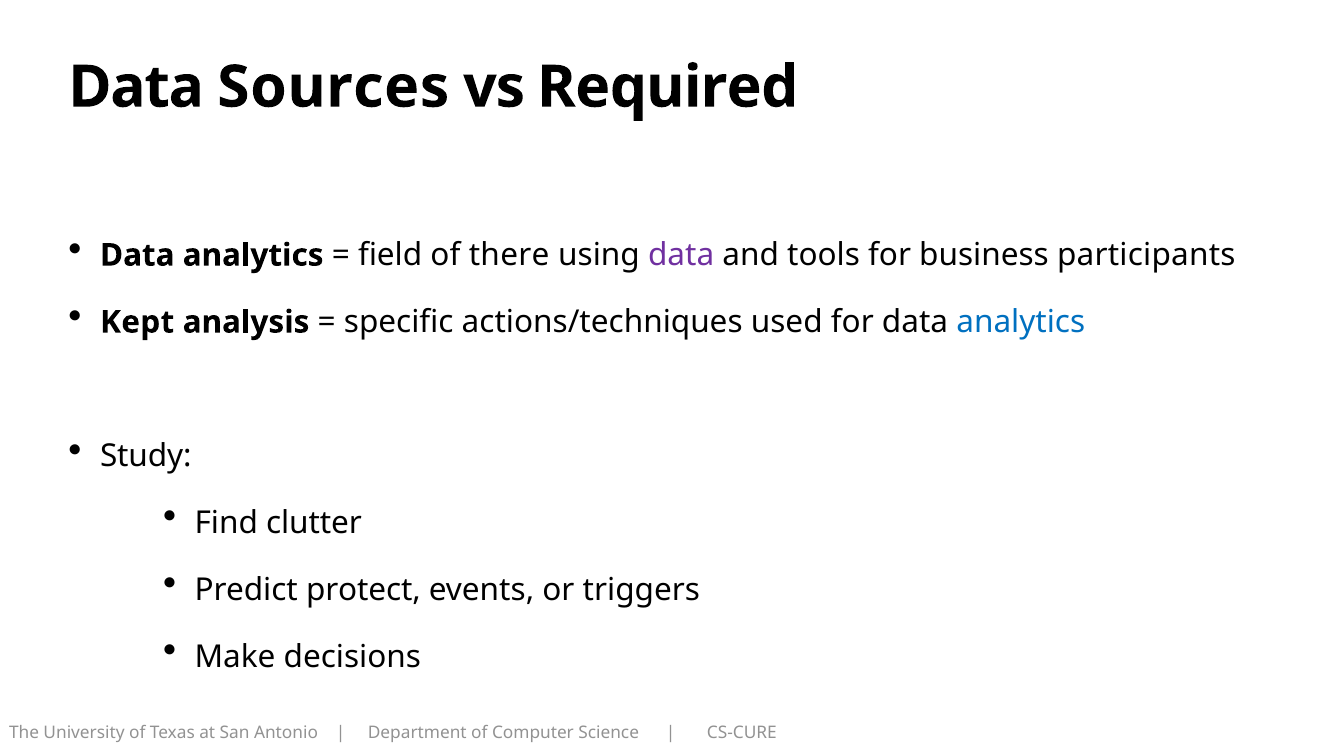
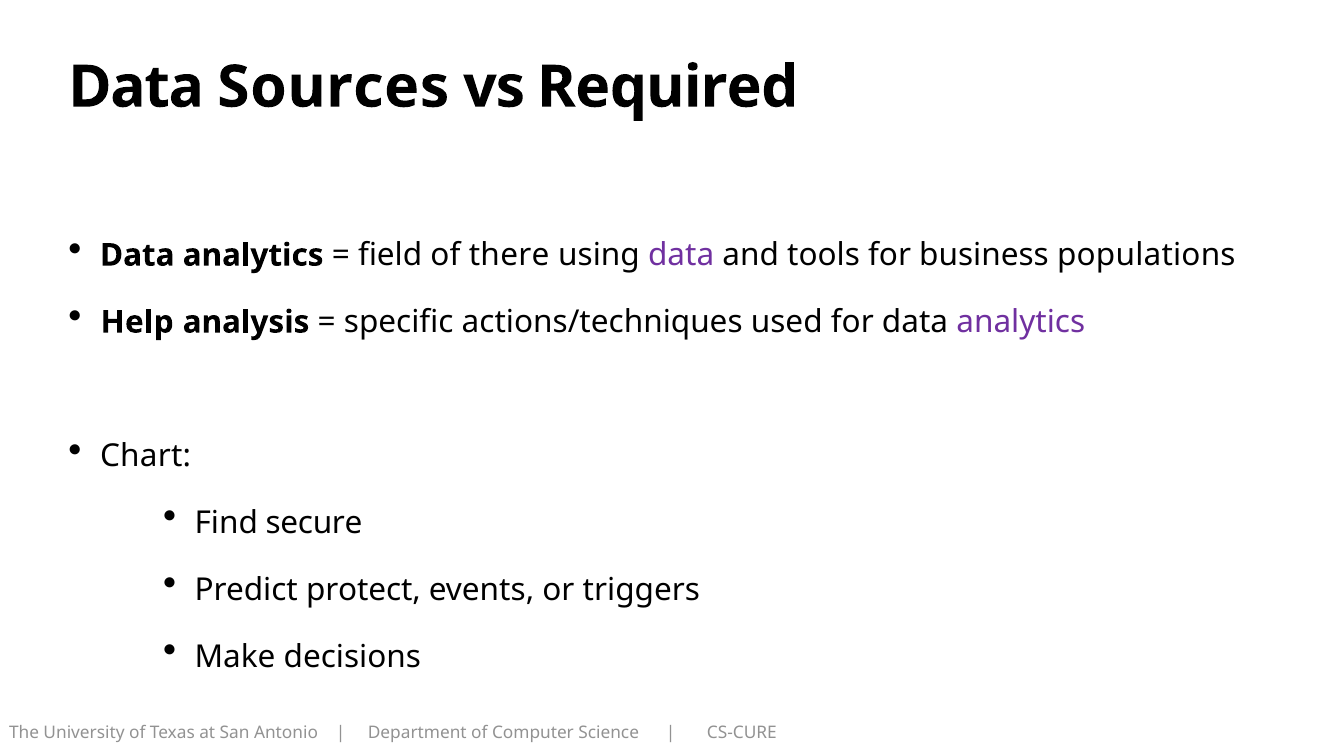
participants: participants -> populations (1146, 255)
Kept: Kept -> Help (137, 322)
analytics colour: blue -> purple (1021, 322)
Study: Study -> Chart (146, 456)
clutter: clutter -> secure (314, 523)
